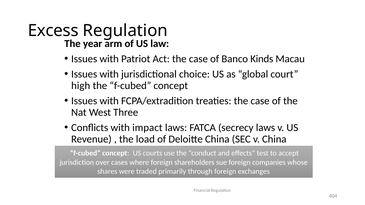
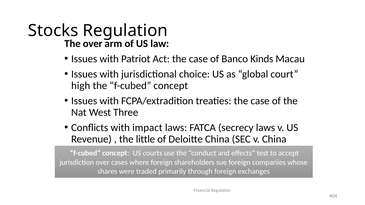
Excess: Excess -> Stocks (53, 31)
The year: year -> over (93, 44)
load: load -> little (145, 139)
